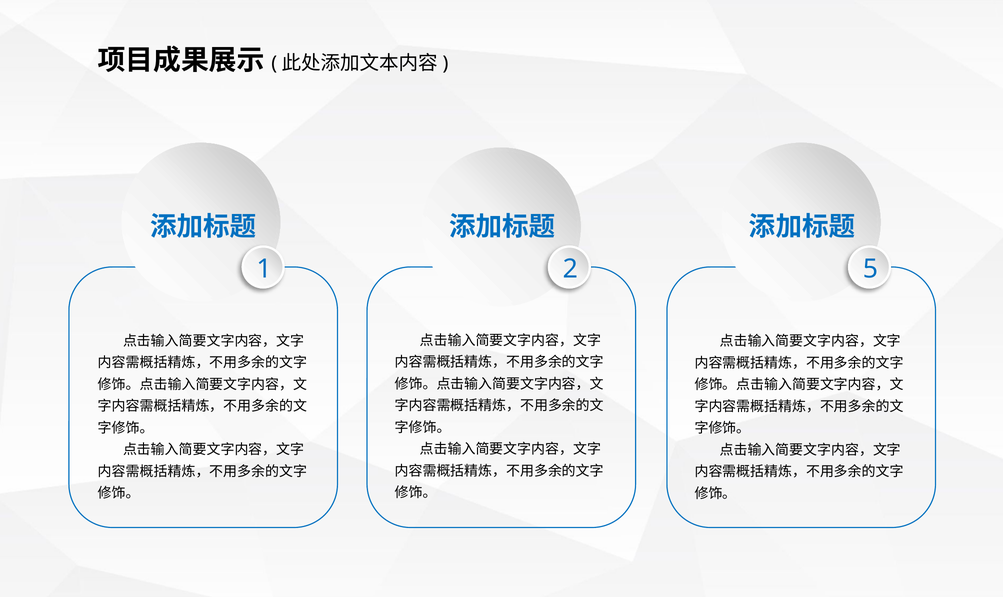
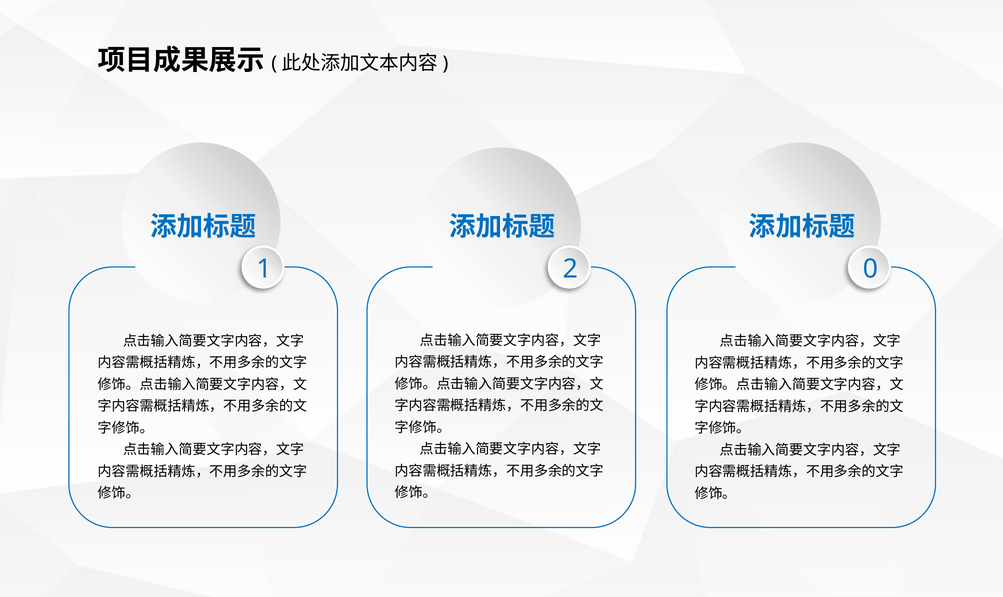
5: 5 -> 0 (870, 269)
